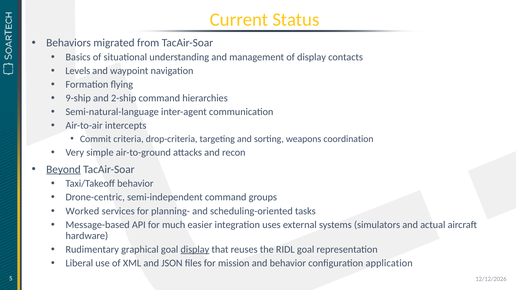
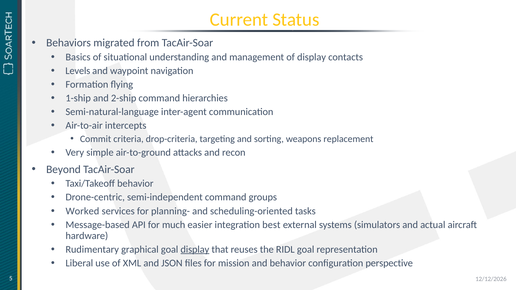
9-ship: 9-ship -> 1-ship (78, 98)
coordination: coordination -> replacement (348, 139)
Beyond underline: present -> none (63, 169)
uses: uses -> best (271, 225)
application: application -> perspective (389, 263)
